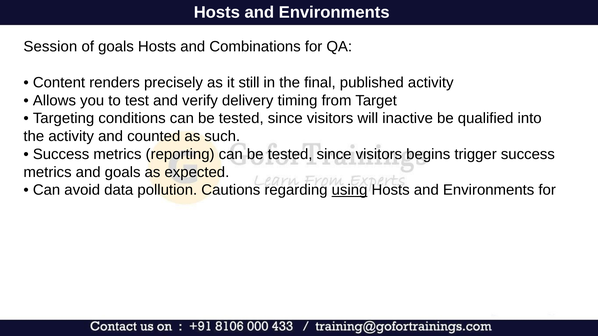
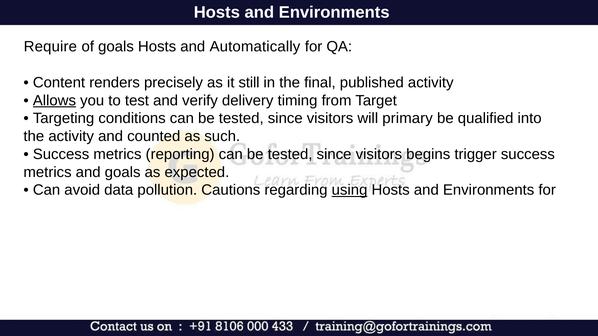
Session: Session -> Require (50, 47)
Combinations: Combinations -> Automatically (255, 47)
Allows underline: none -> present (54, 101)
inactive: inactive -> primary (408, 119)
